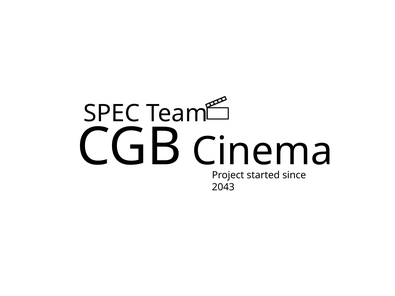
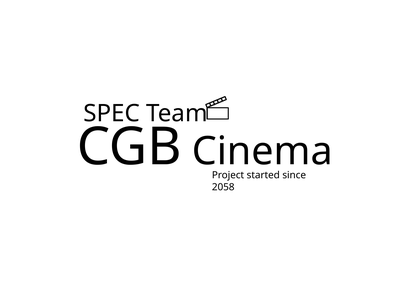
2043: 2043 -> 2058 (223, 187)
